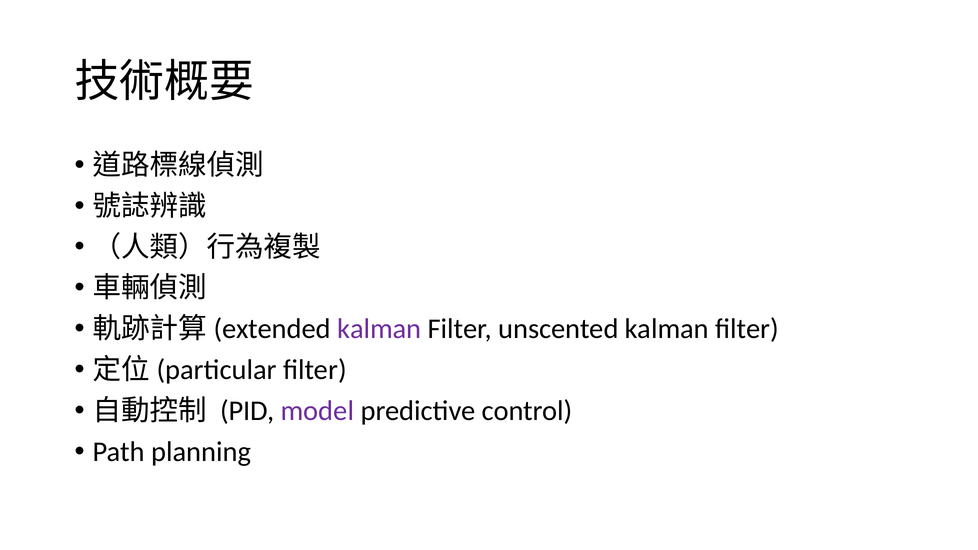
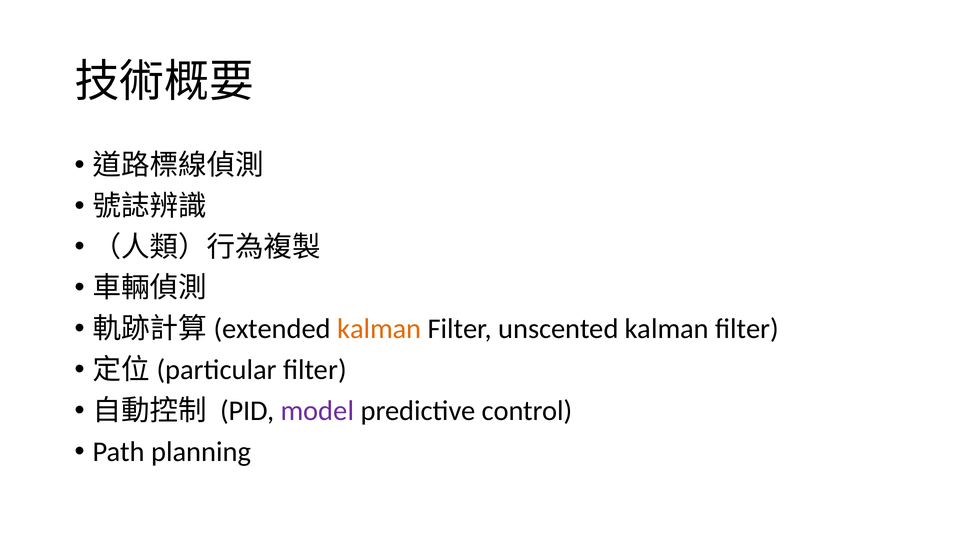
kalman colour: purple -> orange (379, 329)
